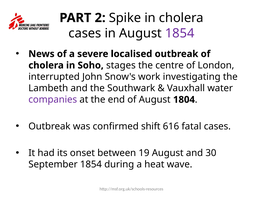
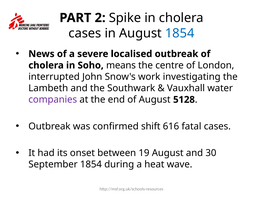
1854 colour: purple -> blue (180, 33)
stages: stages -> means (121, 65)
1804: 1804 -> 5128 (184, 99)
